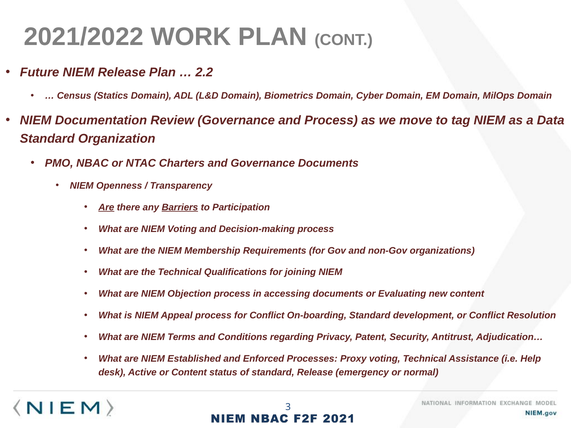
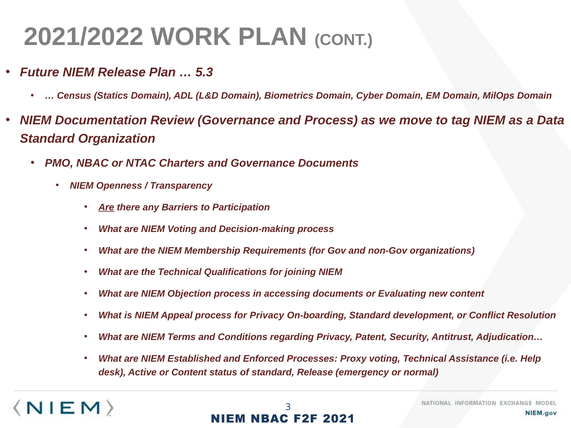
2.2: 2.2 -> 5.3 (204, 73)
Barriers underline: present -> none (180, 207)
for Conflict: Conflict -> Privacy (267, 316)
